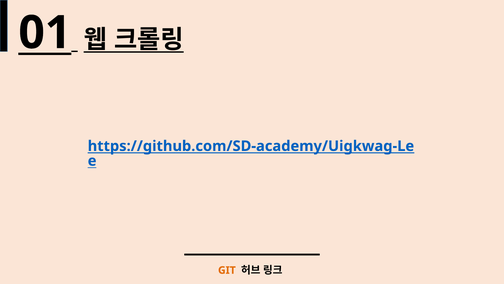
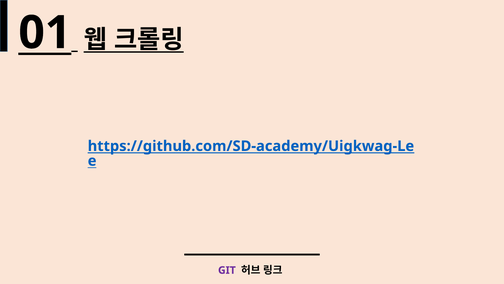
GIT colour: orange -> purple (227, 270)
